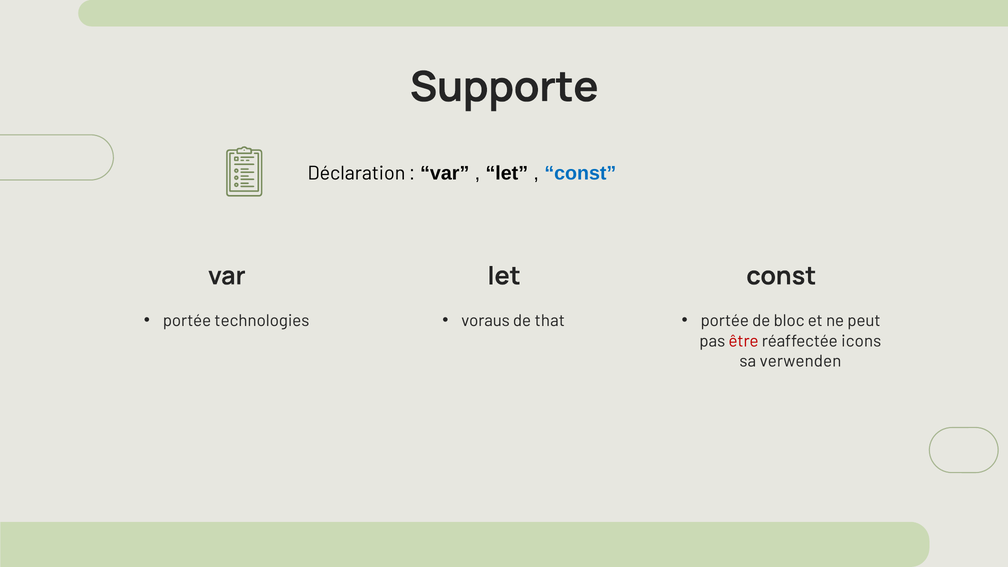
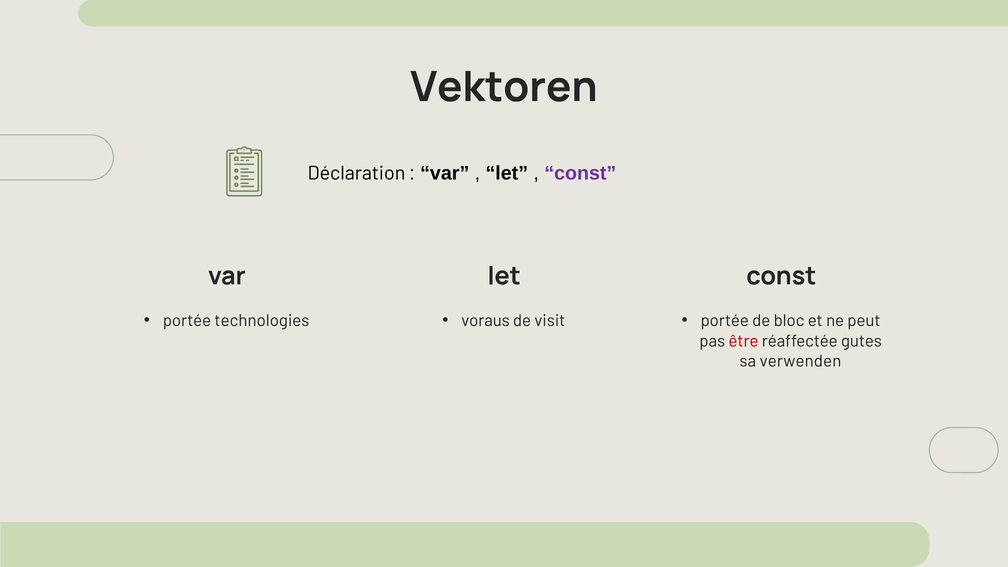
Supporte: Supporte -> Vektoren (504, 87)
const colour: blue -> purple (580, 174)
that: that -> visit (550, 321)
icons: icons -> gutes (861, 341)
